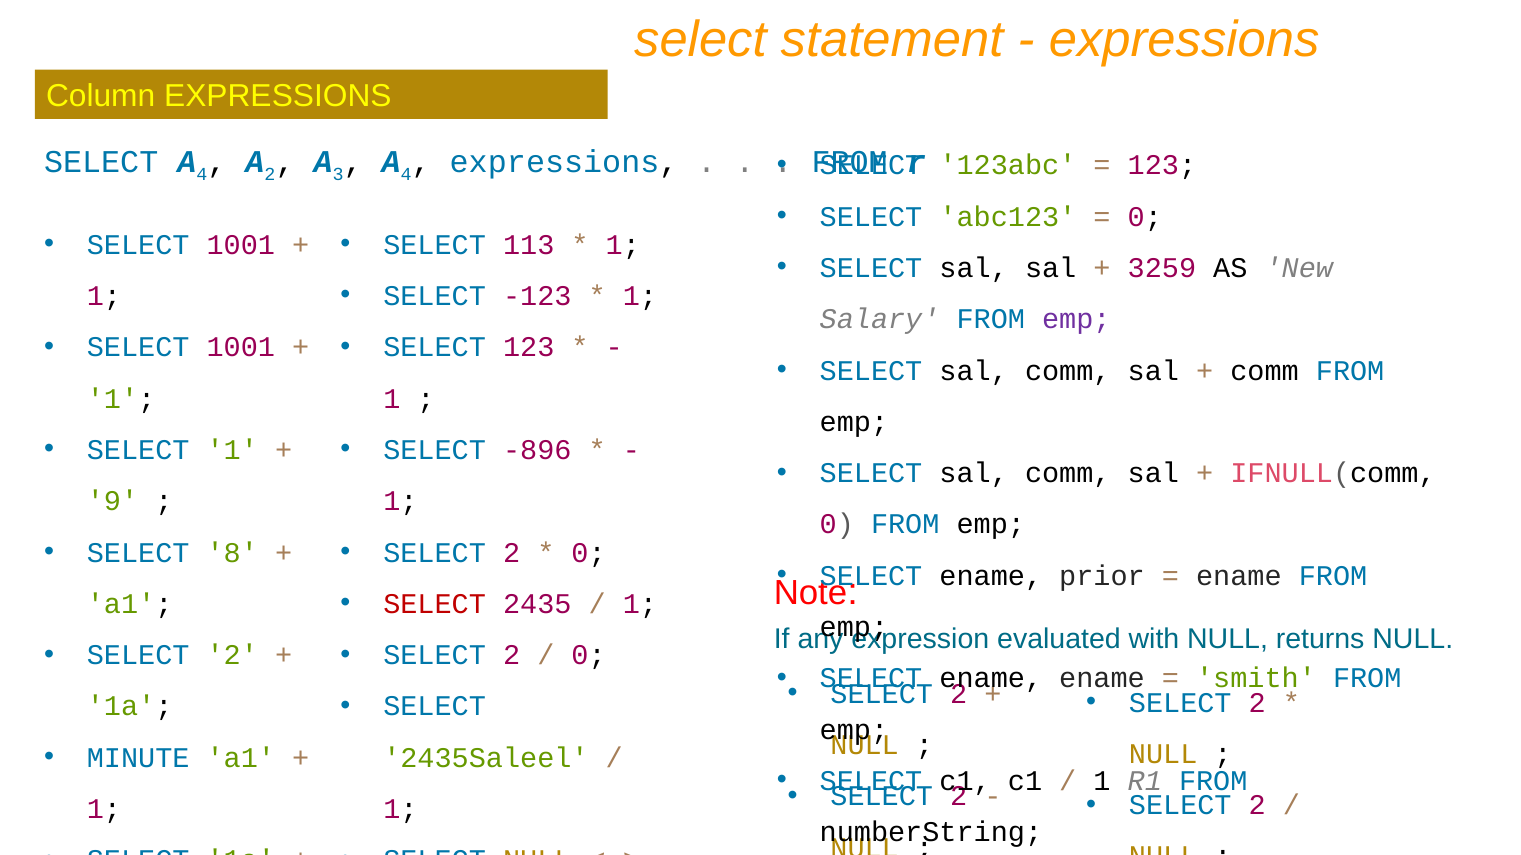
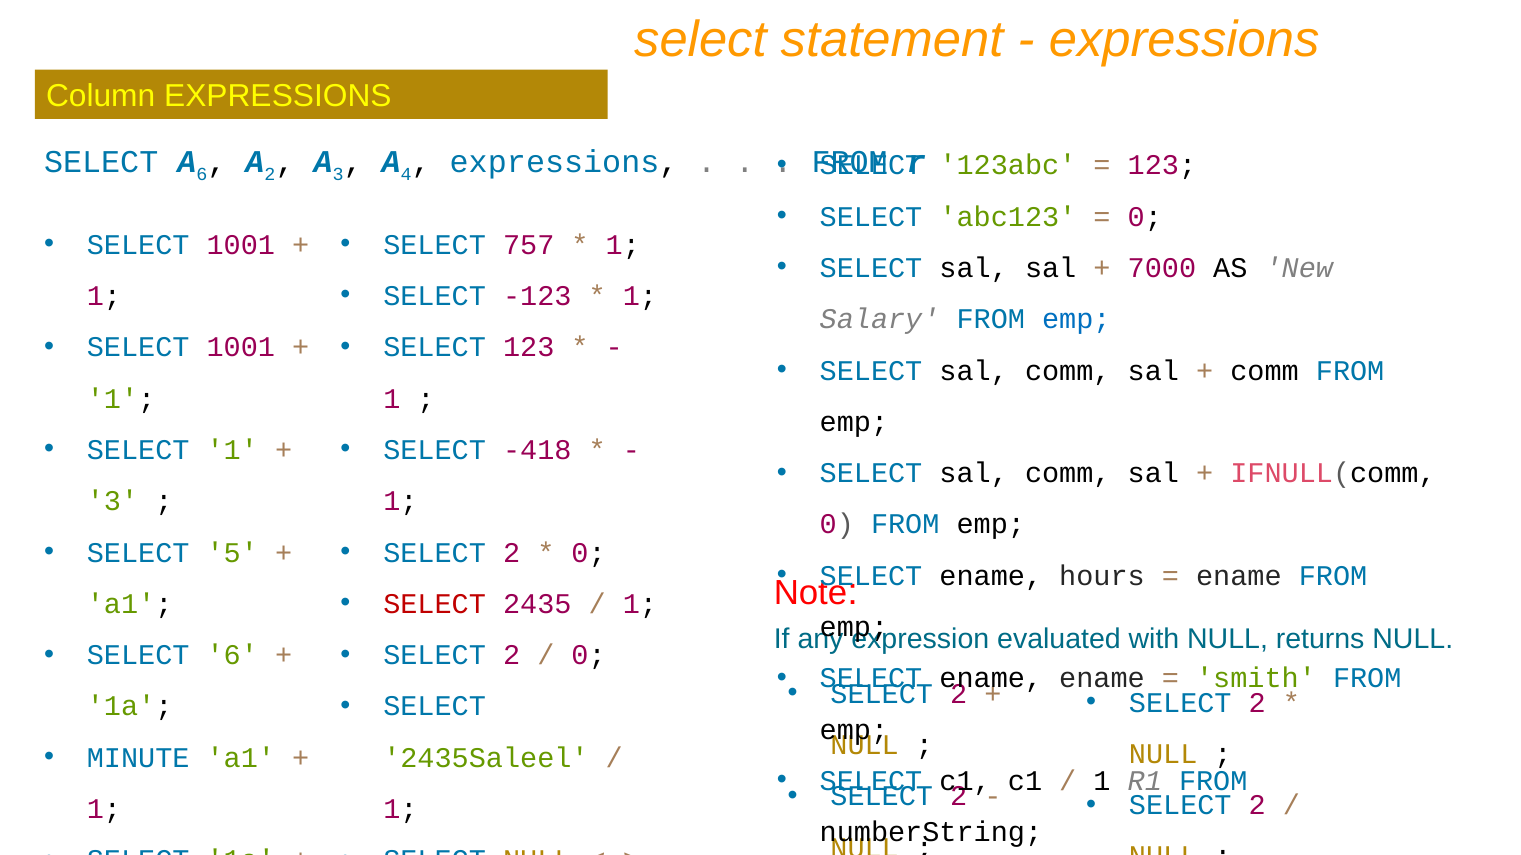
4: 4 -> 6 (202, 175)
113: 113 -> 757 (529, 245)
3259: 3259 -> 7000 (1162, 268)
emp colour: purple -> blue (1076, 320)
-896: -896 -> -418 (537, 450)
9: 9 -> 3 (113, 502)
8: 8 -> 5 (232, 553)
prior: prior -> hours (1102, 576)
2: 2 -> 6 (232, 656)
